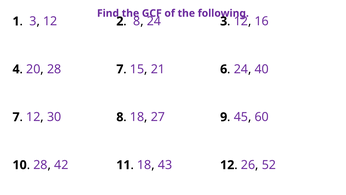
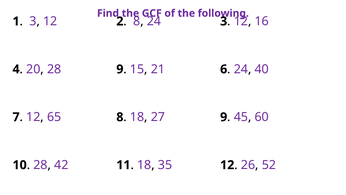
28 7: 7 -> 9 (120, 69)
30: 30 -> 65 (54, 117)
43: 43 -> 35 (165, 165)
